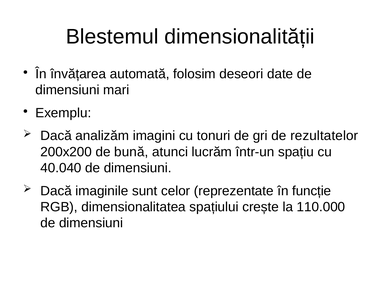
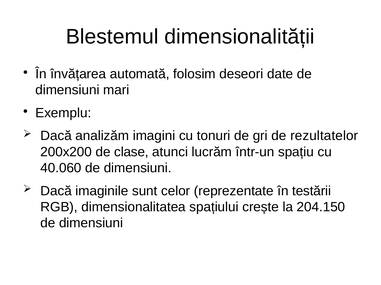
bună: bună -> clase (131, 152)
40.040: 40.040 -> 40.060 (61, 168)
funcție: funcție -> testării (312, 191)
110.000: 110.000 -> 204.150 (321, 207)
